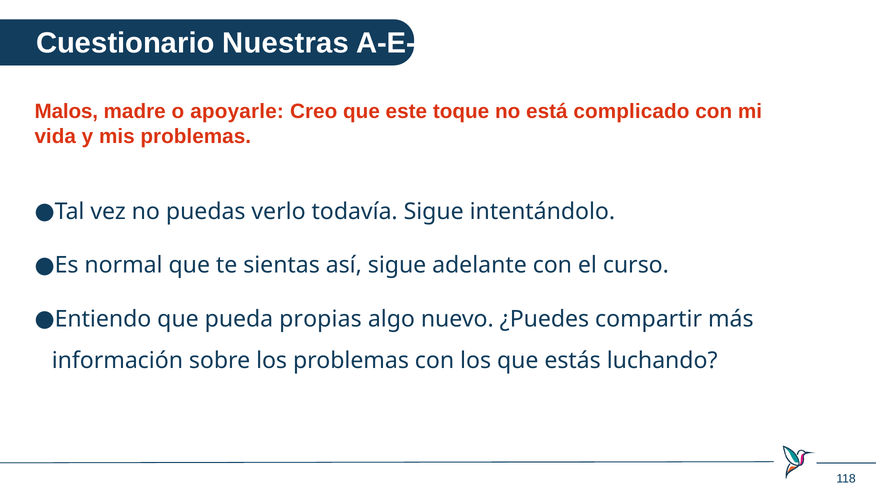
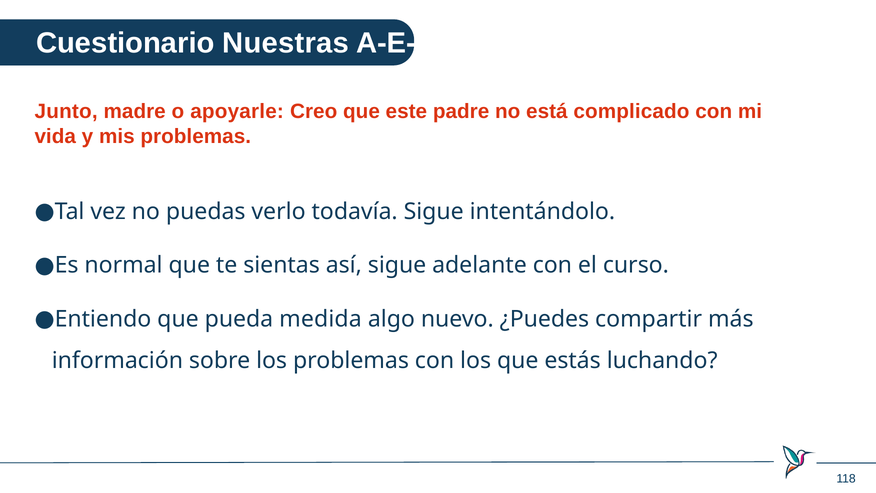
Malos: Malos -> Junto (66, 111)
toque: toque -> padre (461, 111)
propias: propias -> medida (320, 319)
